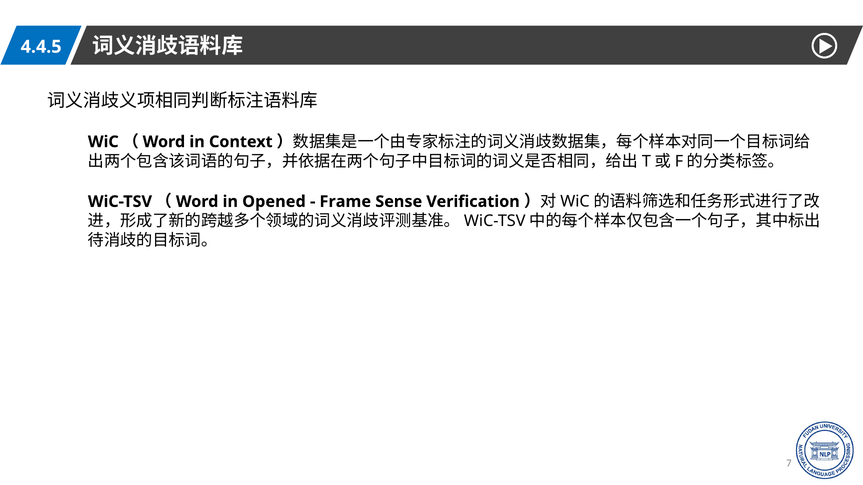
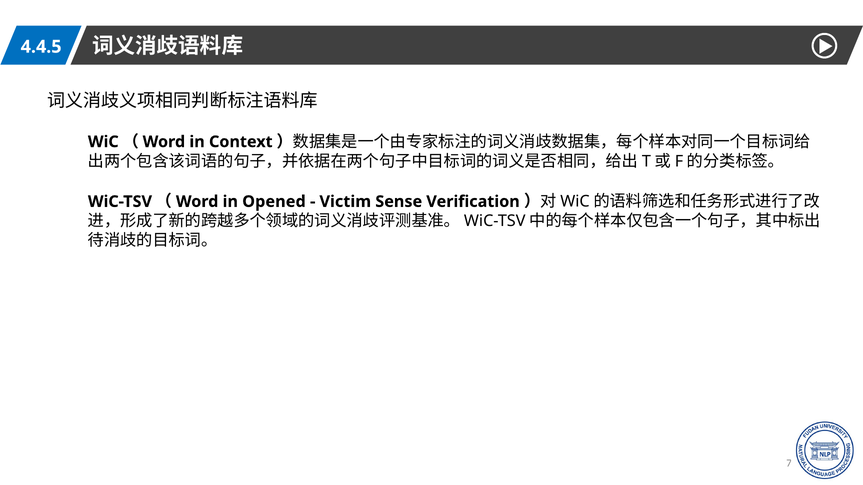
Frame: Frame -> Victim (345, 202)
